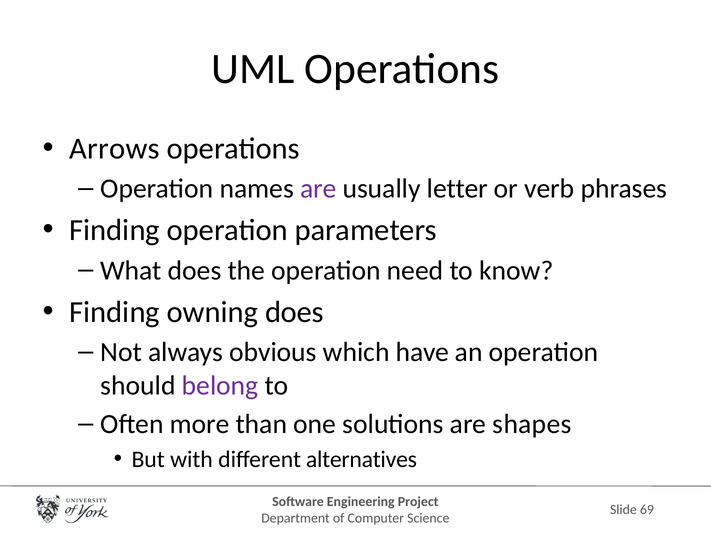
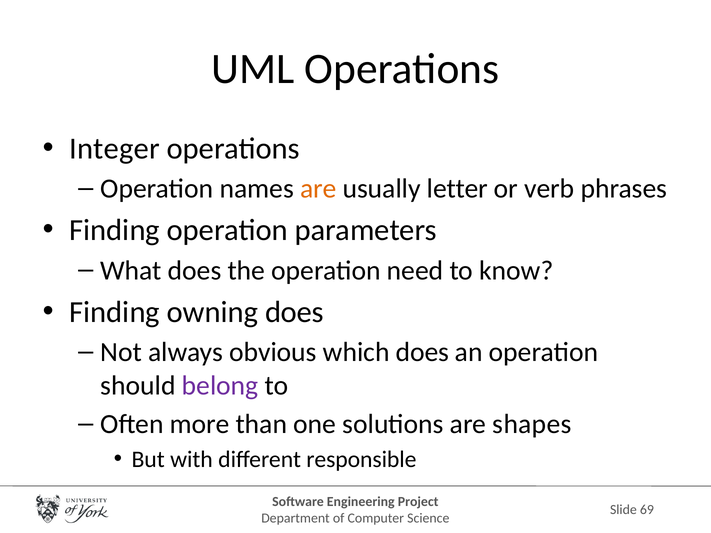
Arrows: Arrows -> Integer (115, 148)
are colour: purple -> orange (318, 189)
which have: have -> does (422, 352)
alternatives: alternatives -> responsible (361, 460)
